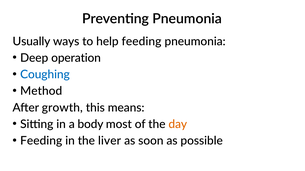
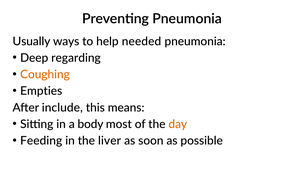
help feeding: feeding -> needed (142, 42)
operation: operation -> regarding (76, 58)
Coughing colour: blue -> orange (45, 75)
Method: Method -> Empties (41, 91)
growth: growth -> include (62, 108)
